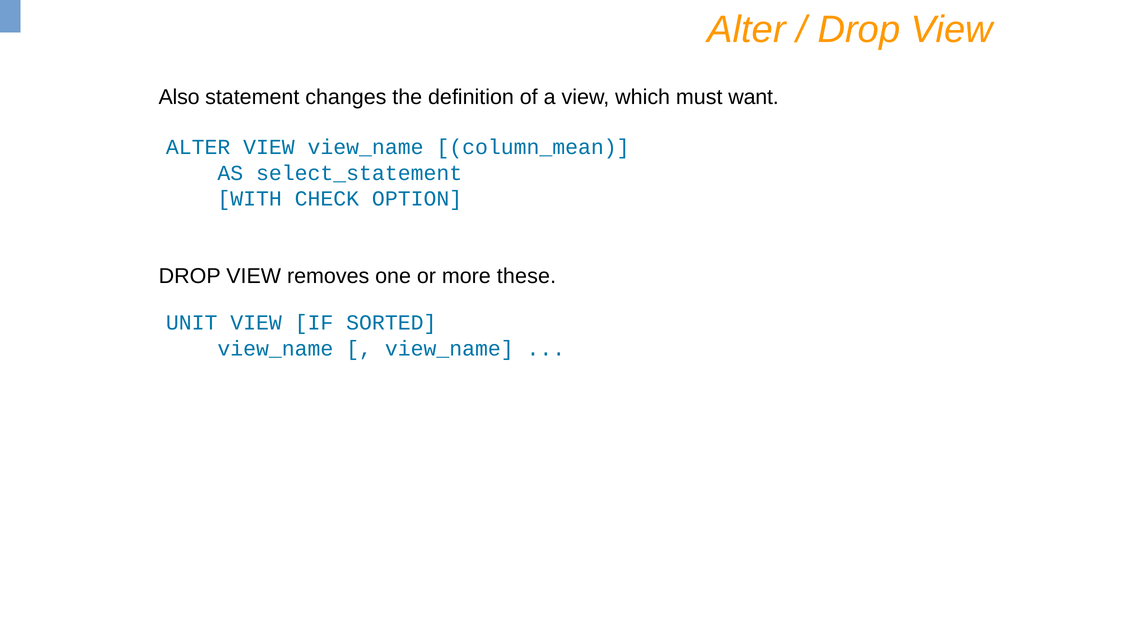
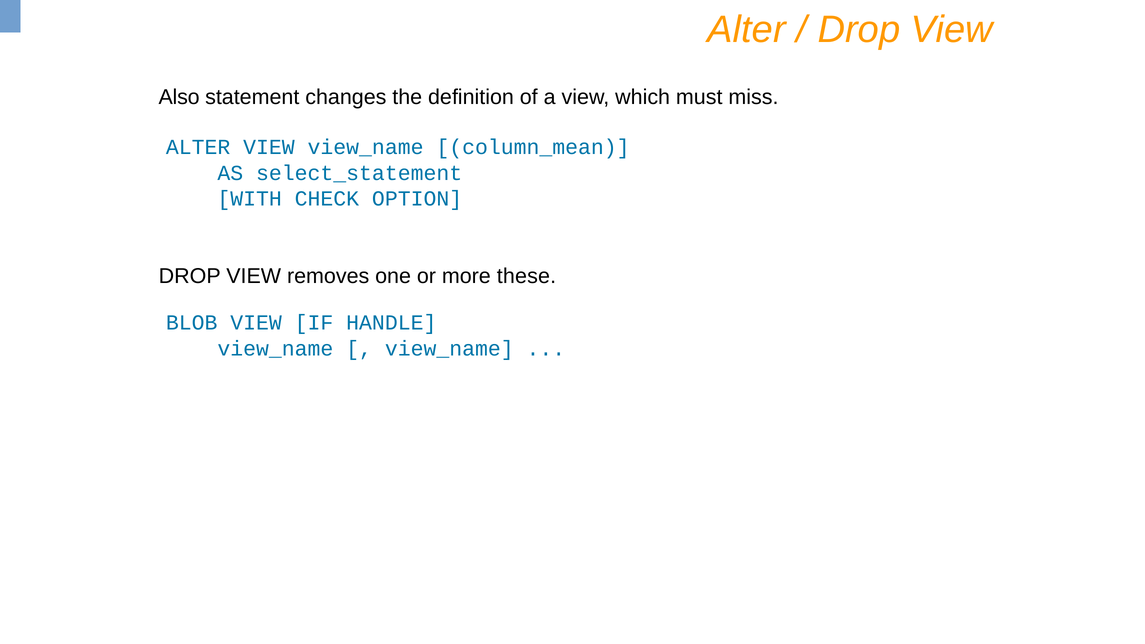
want: want -> miss (753, 97)
UNIT: UNIT -> BLOB (192, 323)
SORTED: SORTED -> HANDLE (391, 323)
